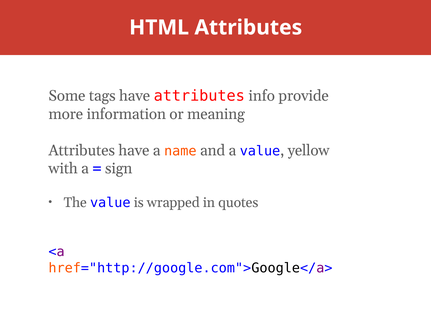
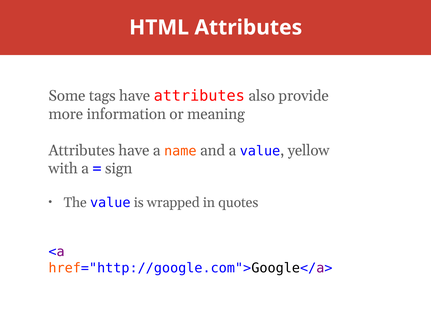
info: info -> also (262, 96)
